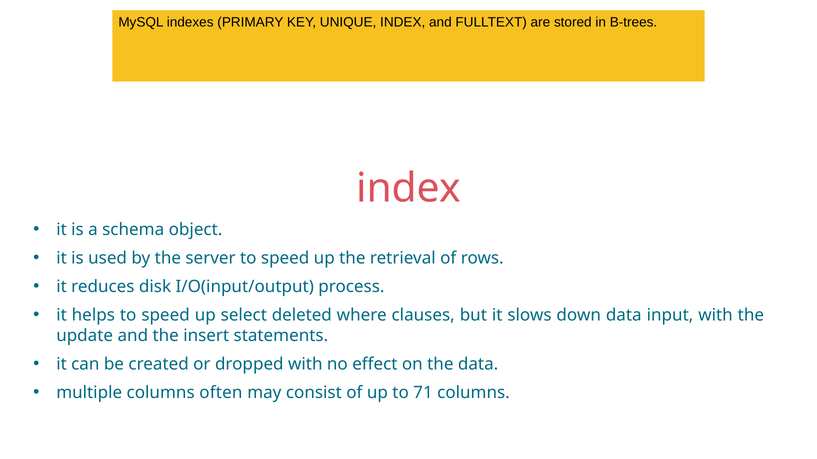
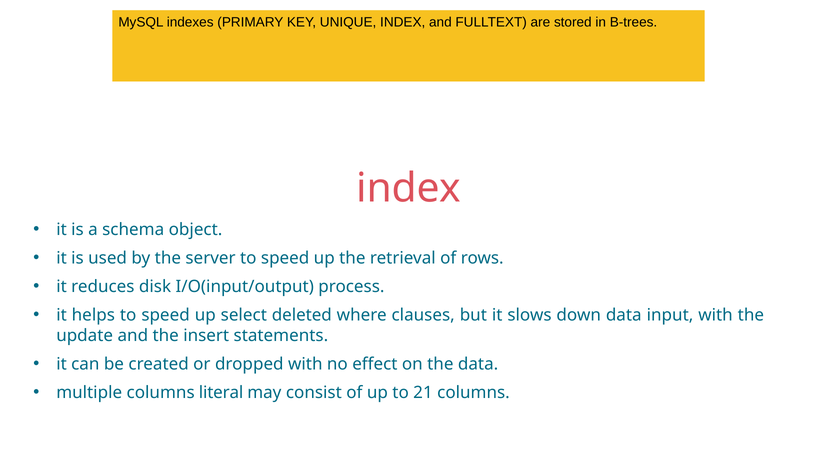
often: often -> literal (221, 393)
71: 71 -> 21 (423, 393)
